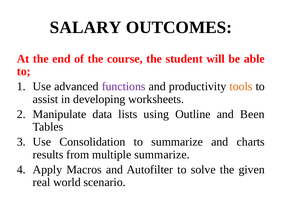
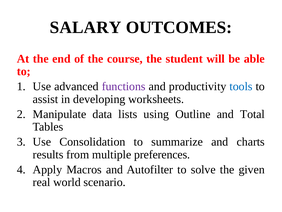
tools colour: orange -> blue (241, 86)
Been: Been -> Total (252, 114)
multiple summarize: summarize -> preferences (162, 154)
